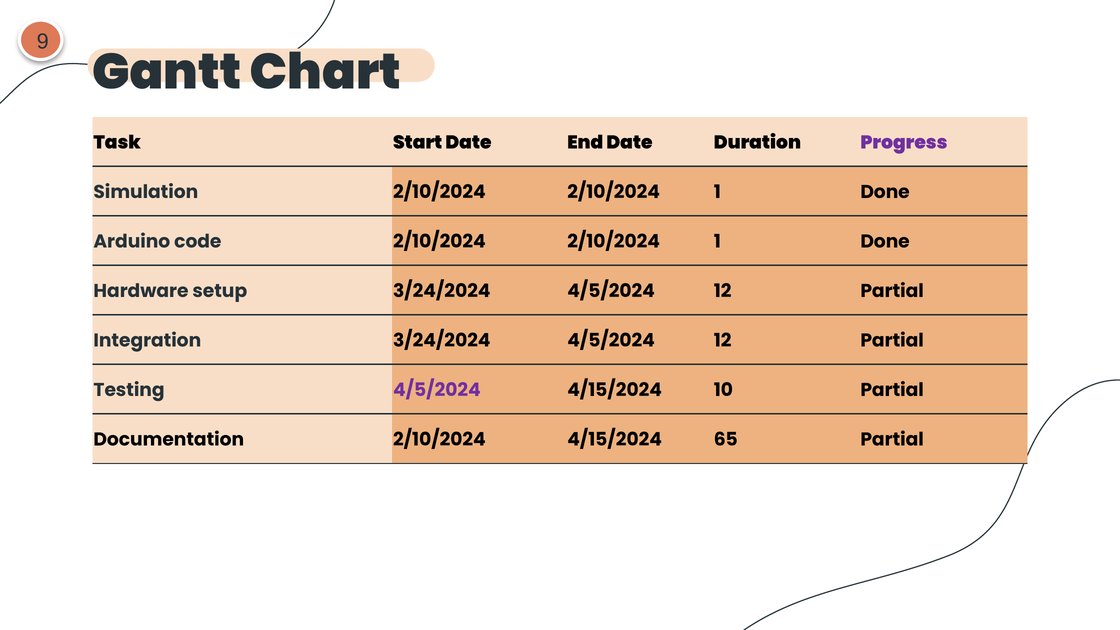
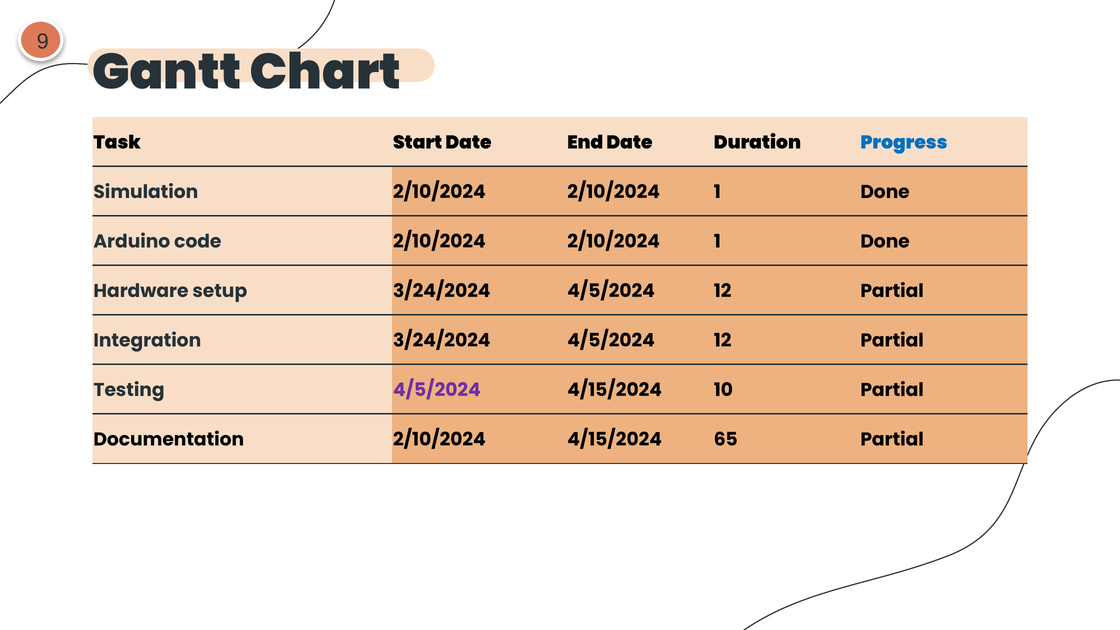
Progress colour: purple -> blue (904, 142)
